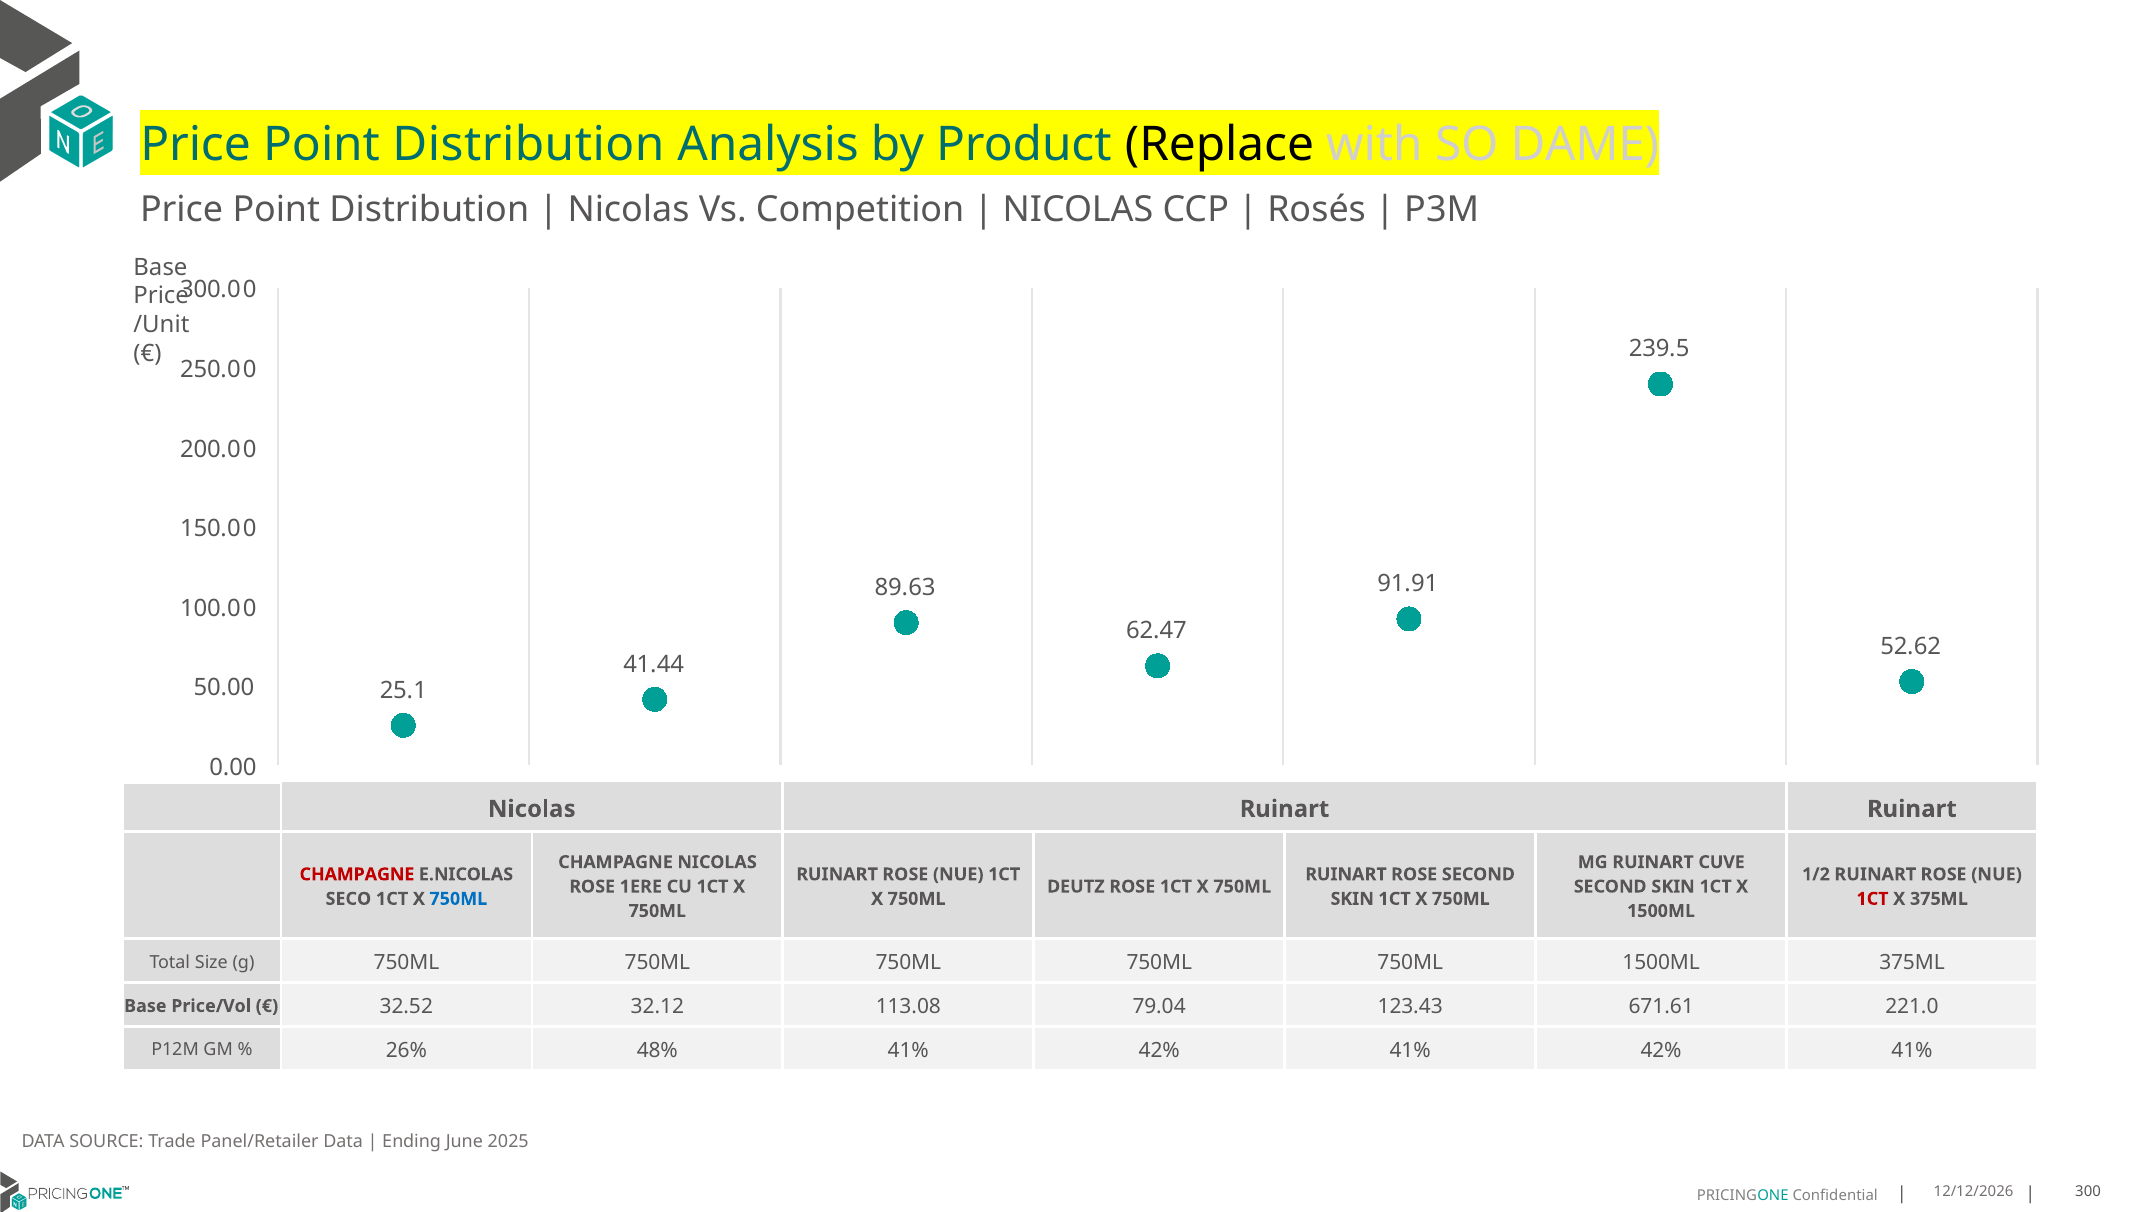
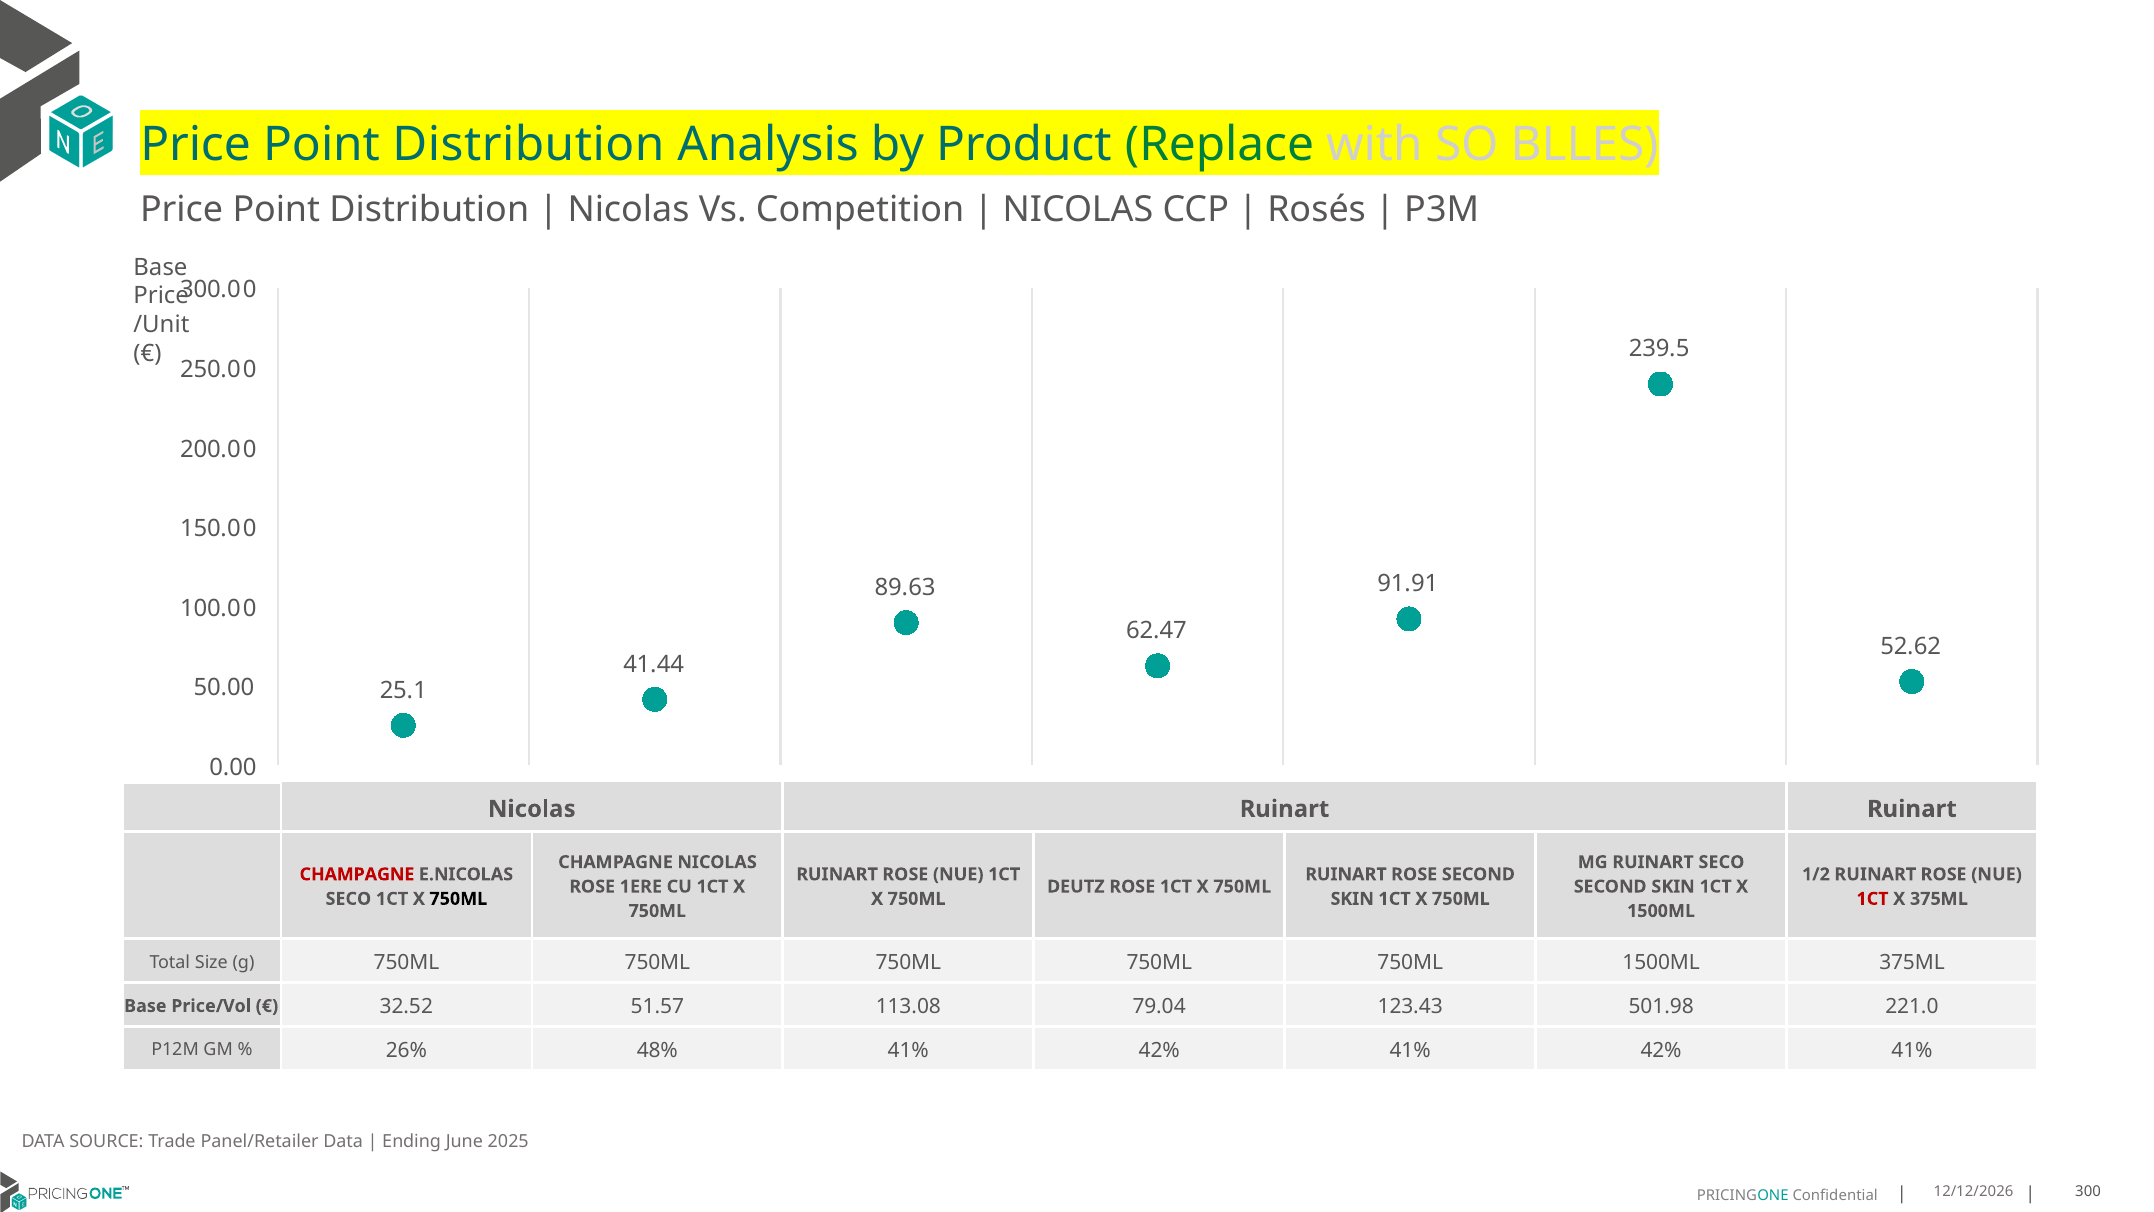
Replace colour: black -> green (1220, 145)
DAME: DAME -> BLLES (1585, 145)
RUINART CUVE: CUVE -> SECO (1721, 862)
750ML colour: blue -> black (458, 899)
32.12: 32.12 -> 51.57 (657, 1006)
671.61: 671.61 -> 501.98 (1661, 1006)
